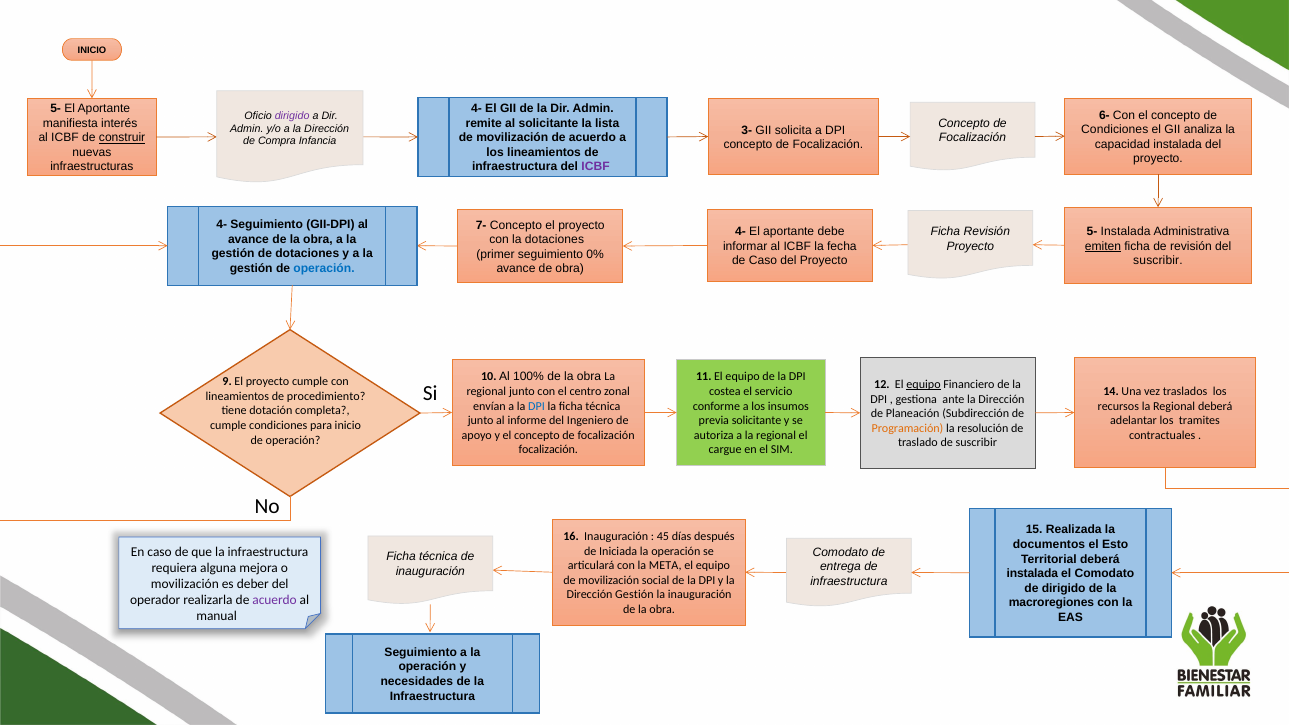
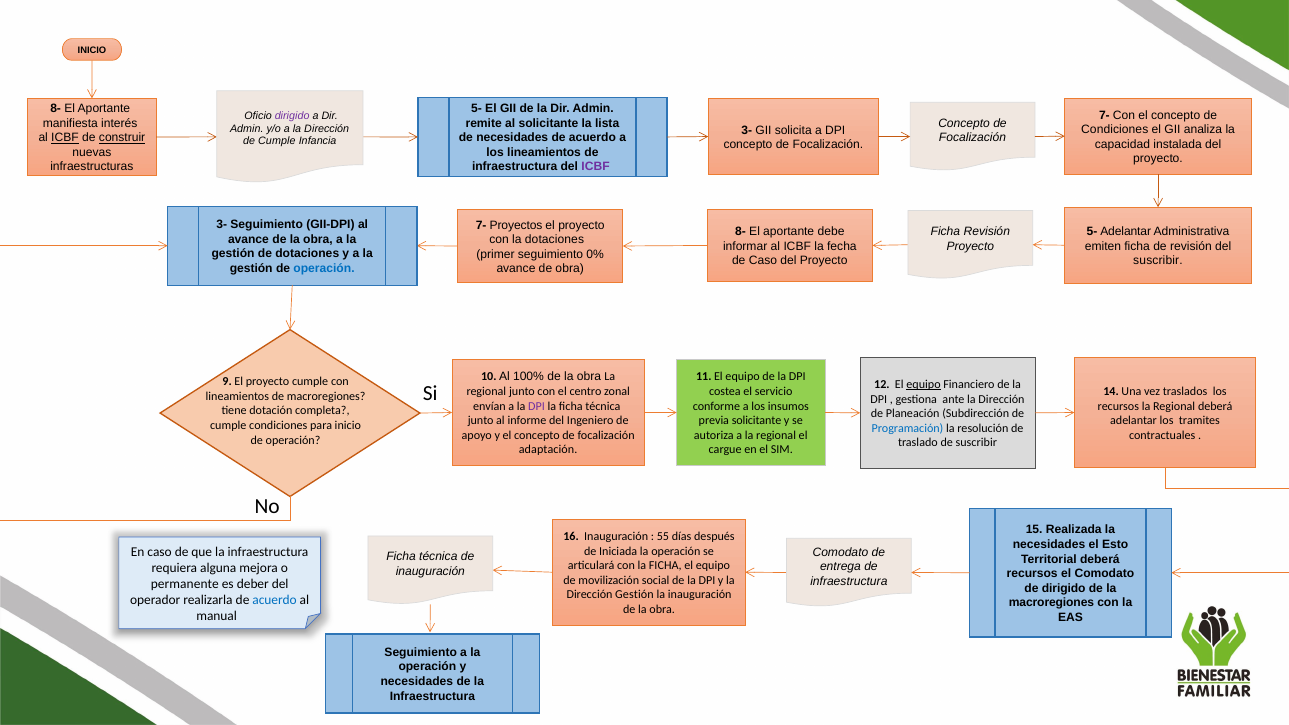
5-: 5- -> 8- (56, 109)
4-: 4- -> 5- (477, 109)
6-: 6- -> 7- (1104, 115)
ICBF underline: none -> present (65, 138)
movilización: movilización -> necesidades (512, 138)
de Compra: Compra -> Cumple (277, 141)
4-: 4- -> 3- (222, 225)
7- Concepto: Concepto -> Proyectos (516, 225)
5- Instalada: Instalada -> Adelantar (1126, 232)
4-: 4- -> 8- (741, 232)
emiten underline: present -> none (1103, 246)
de procedimiento: procedimiento -> macroregiones (326, 396)
DPI colour: blue -> purple (537, 406)
Programación colour: orange -> blue (907, 428)
focalización: focalización -> adaptación (548, 450)
45: 45 -> 55 (663, 537)
documentos: documentos -> necesidades (1049, 545)
con la META: META -> FICHA (665, 566)
instalada: instalada -> recursos (1032, 574)
movilización: movilización -> permanente (185, 584)
acuerdo colour: purple -> blue (275, 600)
